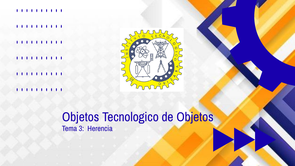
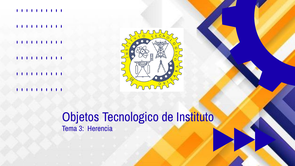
de Objetos: Objetos -> Instituto (195, 117)
